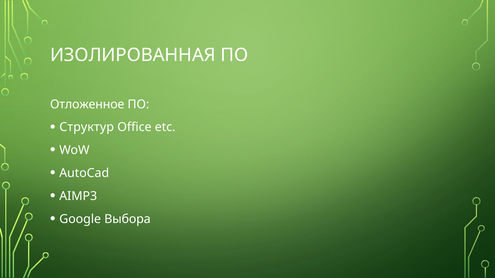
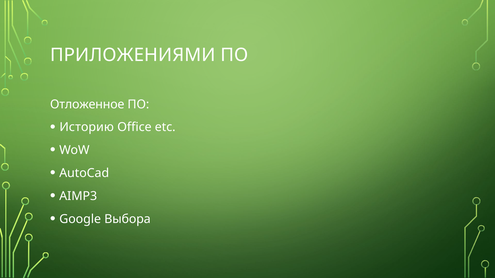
ИЗОЛИРОВАННАЯ: ИЗОЛИРОВАННАЯ -> ПРИЛОЖЕНИЯМИ (133, 55)
Структур: Структур -> Историю (87, 127)
